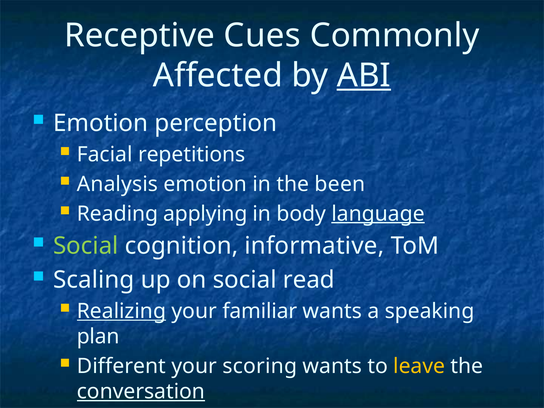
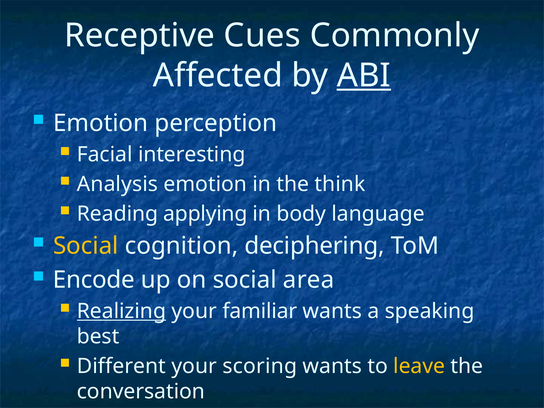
repetitions: repetitions -> interesting (192, 154)
been: been -> think (340, 184)
language underline: present -> none (378, 214)
Social colour: light green -> yellow (86, 246)
informative: informative -> deciphering (315, 246)
Scaling: Scaling -> Encode (94, 280)
read: read -> area (309, 280)
plan: plan -> best (98, 336)
conversation underline: present -> none (141, 392)
